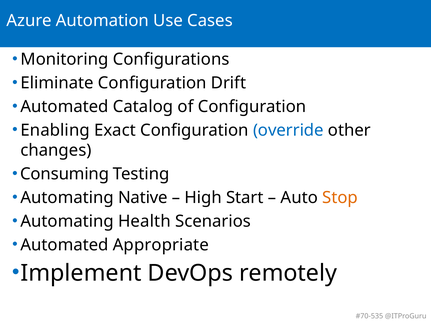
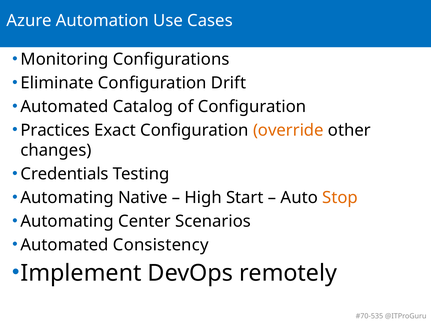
Enabling: Enabling -> Practices (55, 130)
override colour: blue -> orange (288, 130)
Consuming: Consuming -> Credentials (65, 174)
Health: Health -> Center (144, 221)
Appropriate: Appropriate -> Consistency (161, 245)
